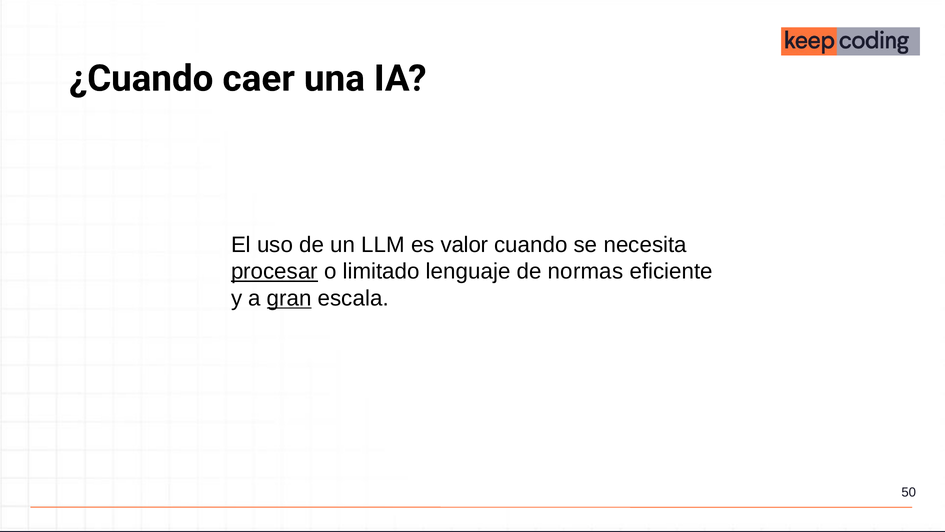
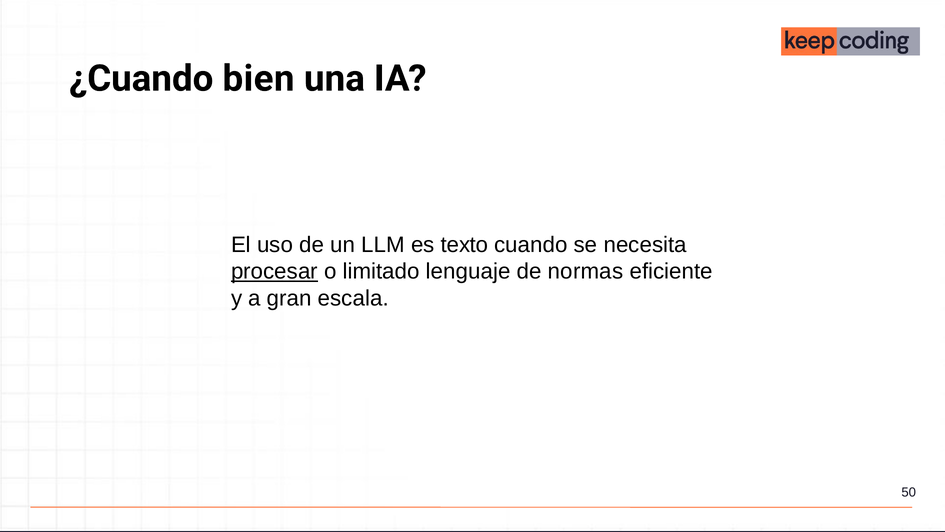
caer: caer -> bien (259, 79)
valor: valor -> texto (465, 245)
gran underline: present -> none (289, 298)
